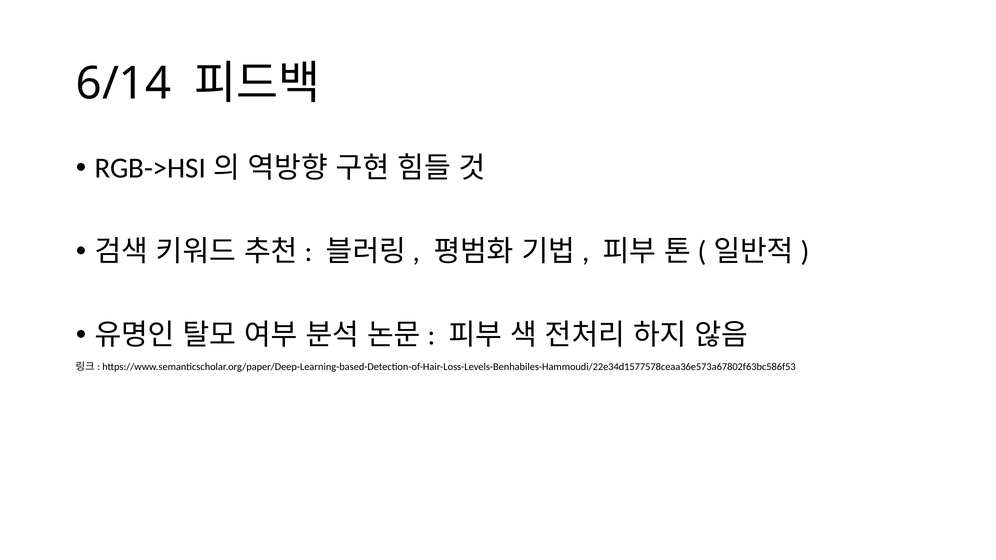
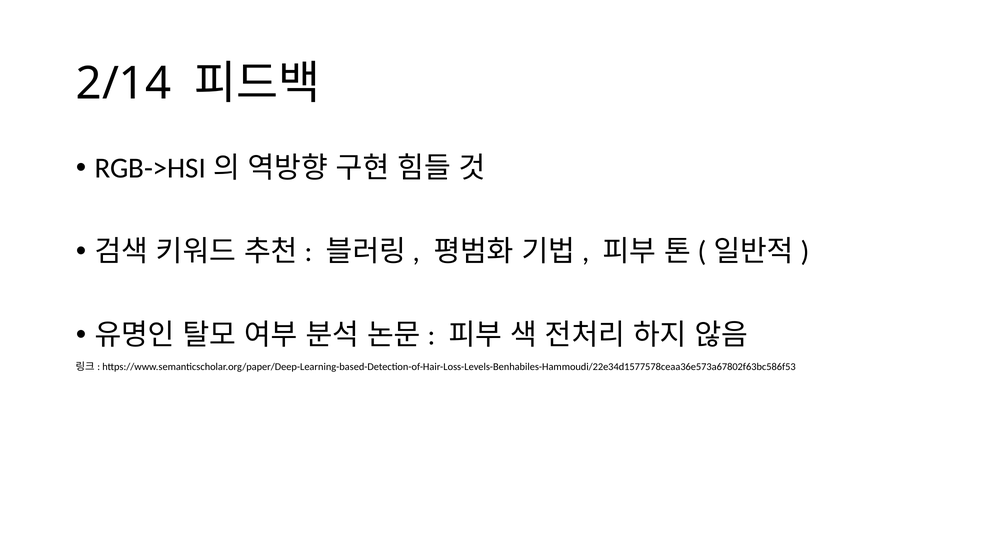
6/14: 6/14 -> 2/14 (124, 84)
